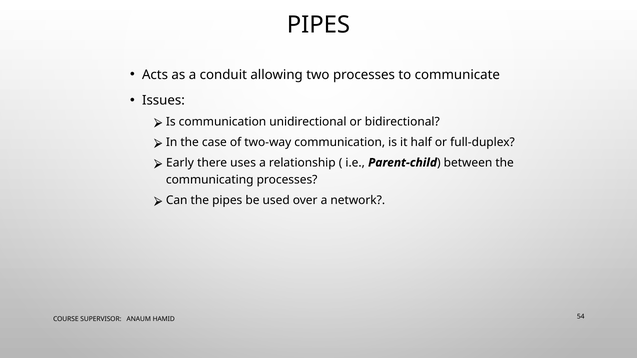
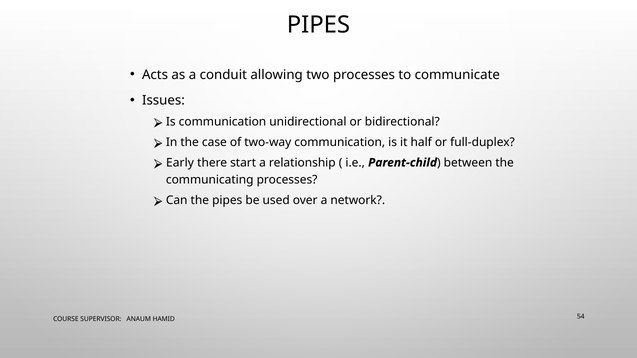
uses: uses -> start (243, 163)
